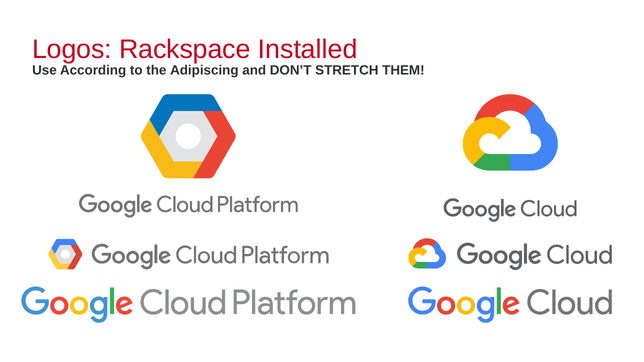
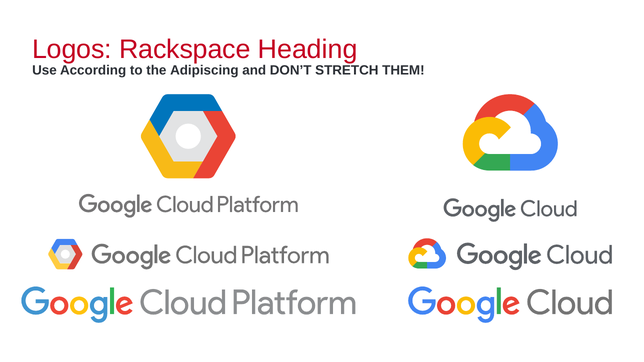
Installed: Installed -> Heading (308, 49)
